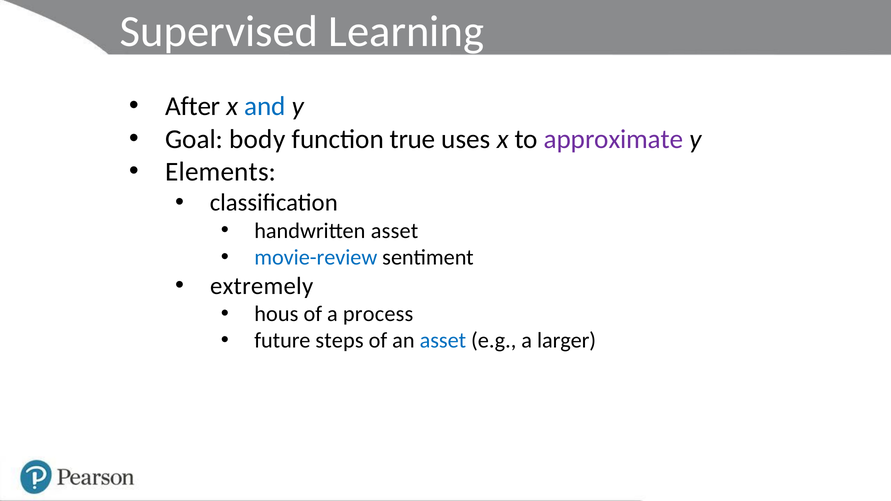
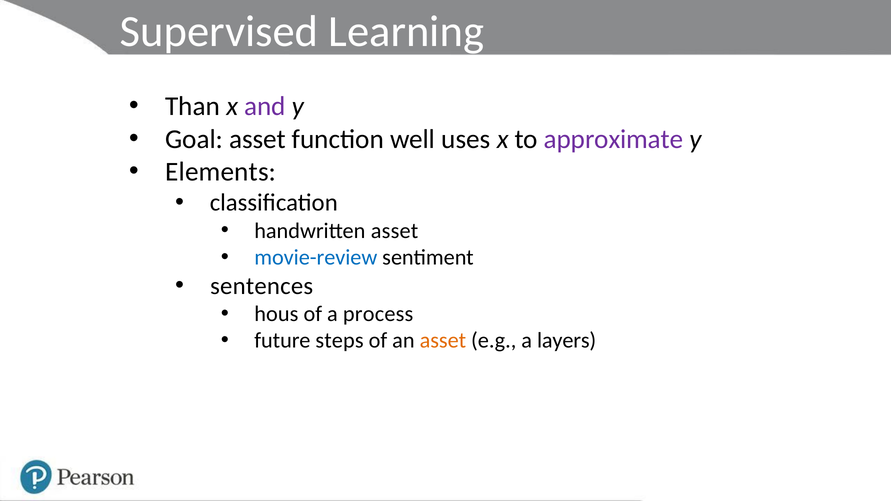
After: After -> Than (193, 106)
and colour: blue -> purple (265, 106)
Goal body: body -> asset (258, 139)
true: true -> well (413, 139)
extremely: extremely -> sentences (262, 286)
asset colour: blue -> orange (443, 341)
larger: larger -> layers (567, 341)
